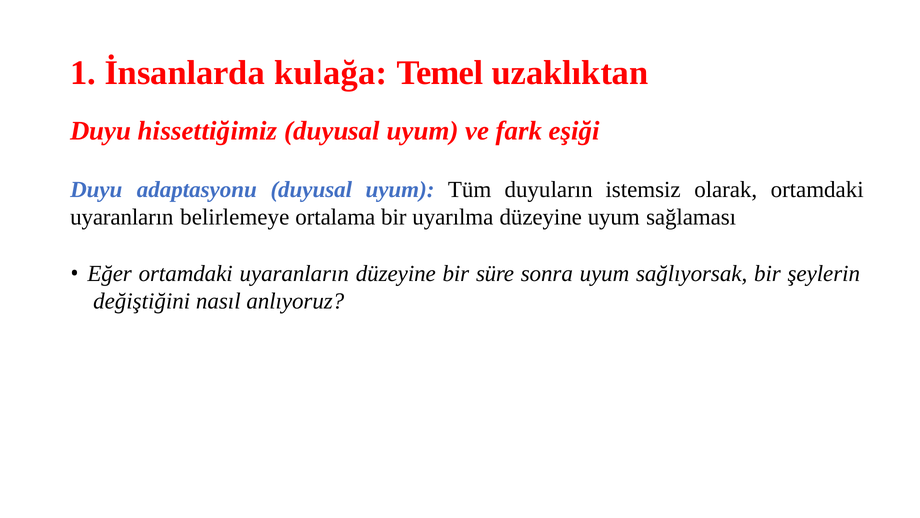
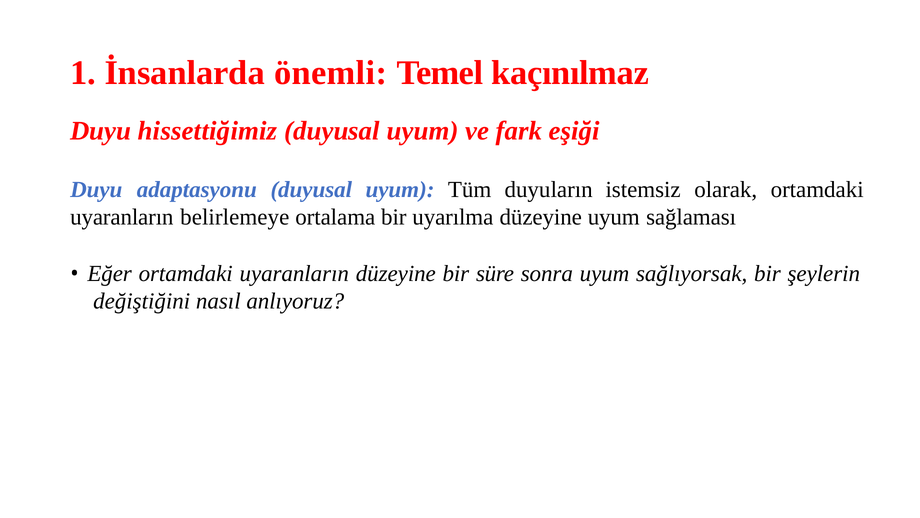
kulağa: kulağa -> önemli (331, 73)
uzaklıktan: uzaklıktan -> kaçınılmaz (570, 73)
